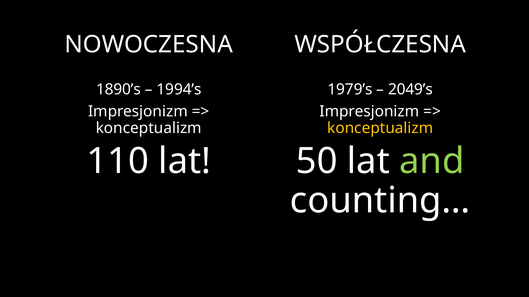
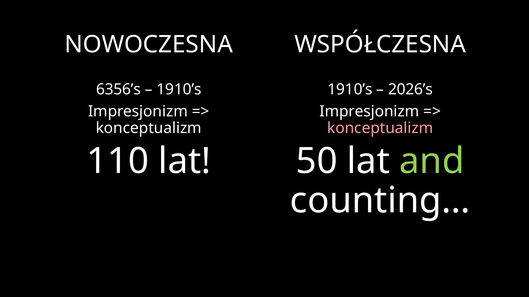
1890’s: 1890’s -> 6356’s (119, 89)
1994’s: 1994’s -> 1910’s (179, 89)
1979’s: 1979’s -> 1910’s (350, 89)
2049’s: 2049’s -> 2026’s (411, 89)
konceptualizm colour: yellow -> pink (380, 128)
